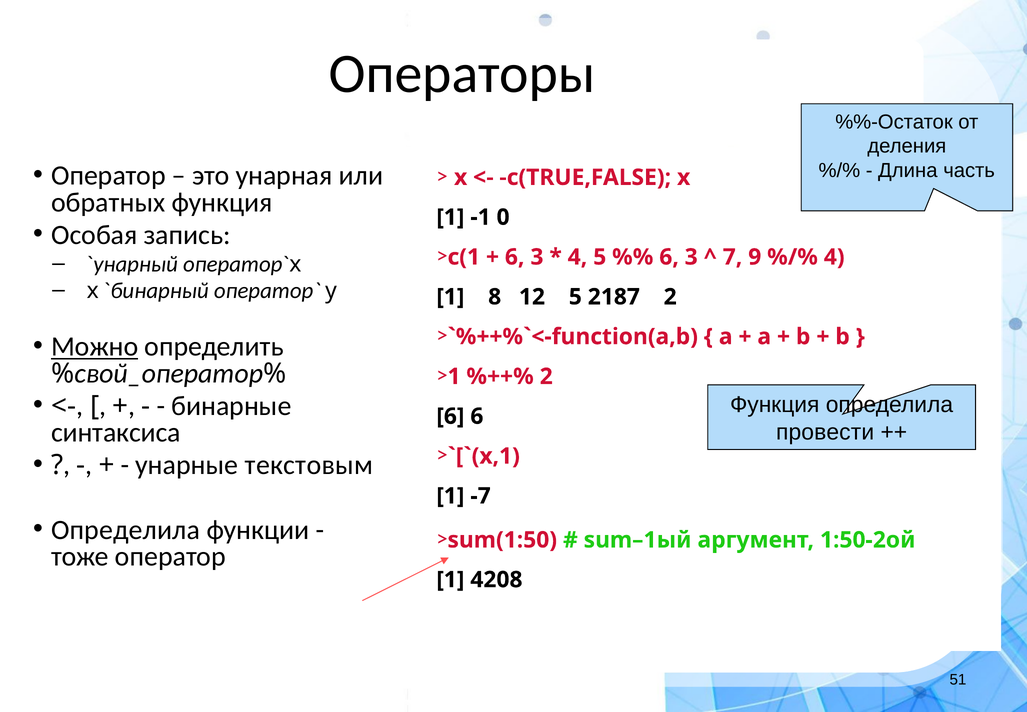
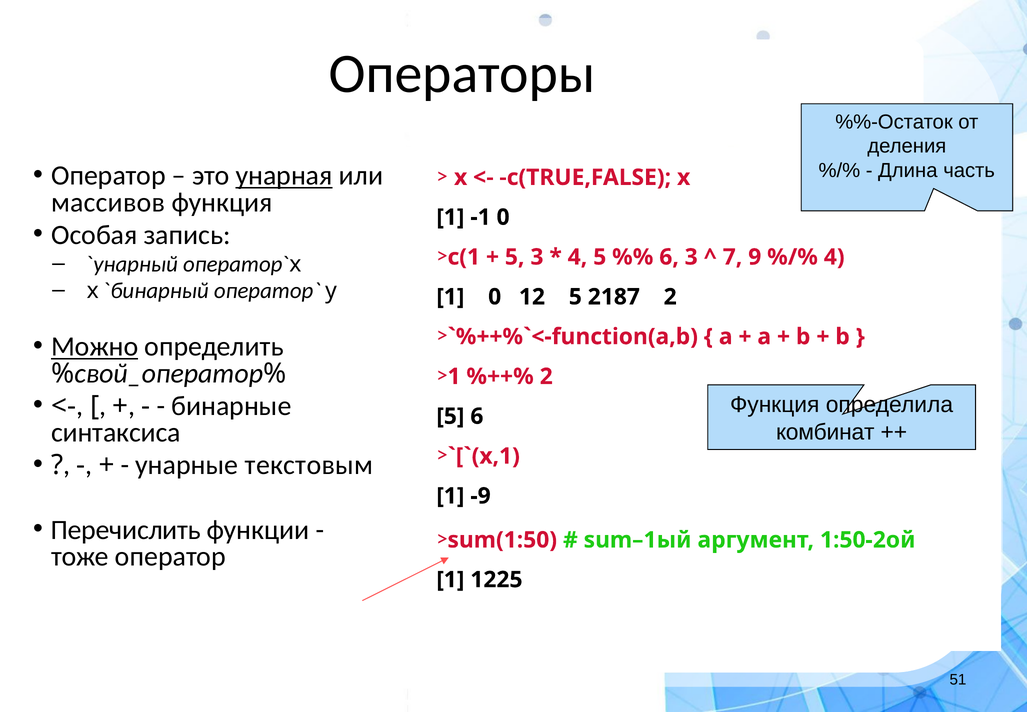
унарная underline: none -> present (284, 176)
обратных: обратных -> массивов (108, 203)
6: 6 -> 5 (515, 257)
1 8: 8 -> 0 (495, 297)
6: 6 -> 5 (450, 416)
провести: провести -> комбинат (825, 432)
-7: -7 -> -9 (481, 496)
Определила: Определила -> Перечислить (126, 530)
4208: 4208 -> 1225 (496, 580)
